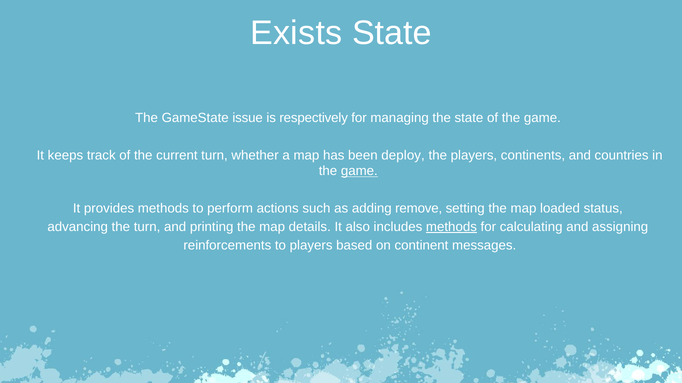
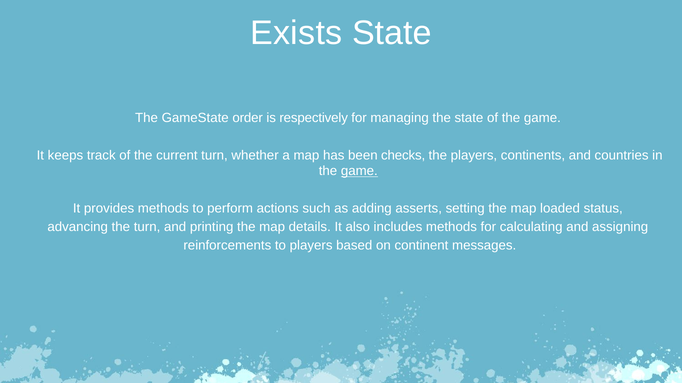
issue: issue -> order (248, 118)
deploy: deploy -> checks (403, 155)
remove: remove -> asserts (419, 209)
methods underline: present -> none (451, 227)
